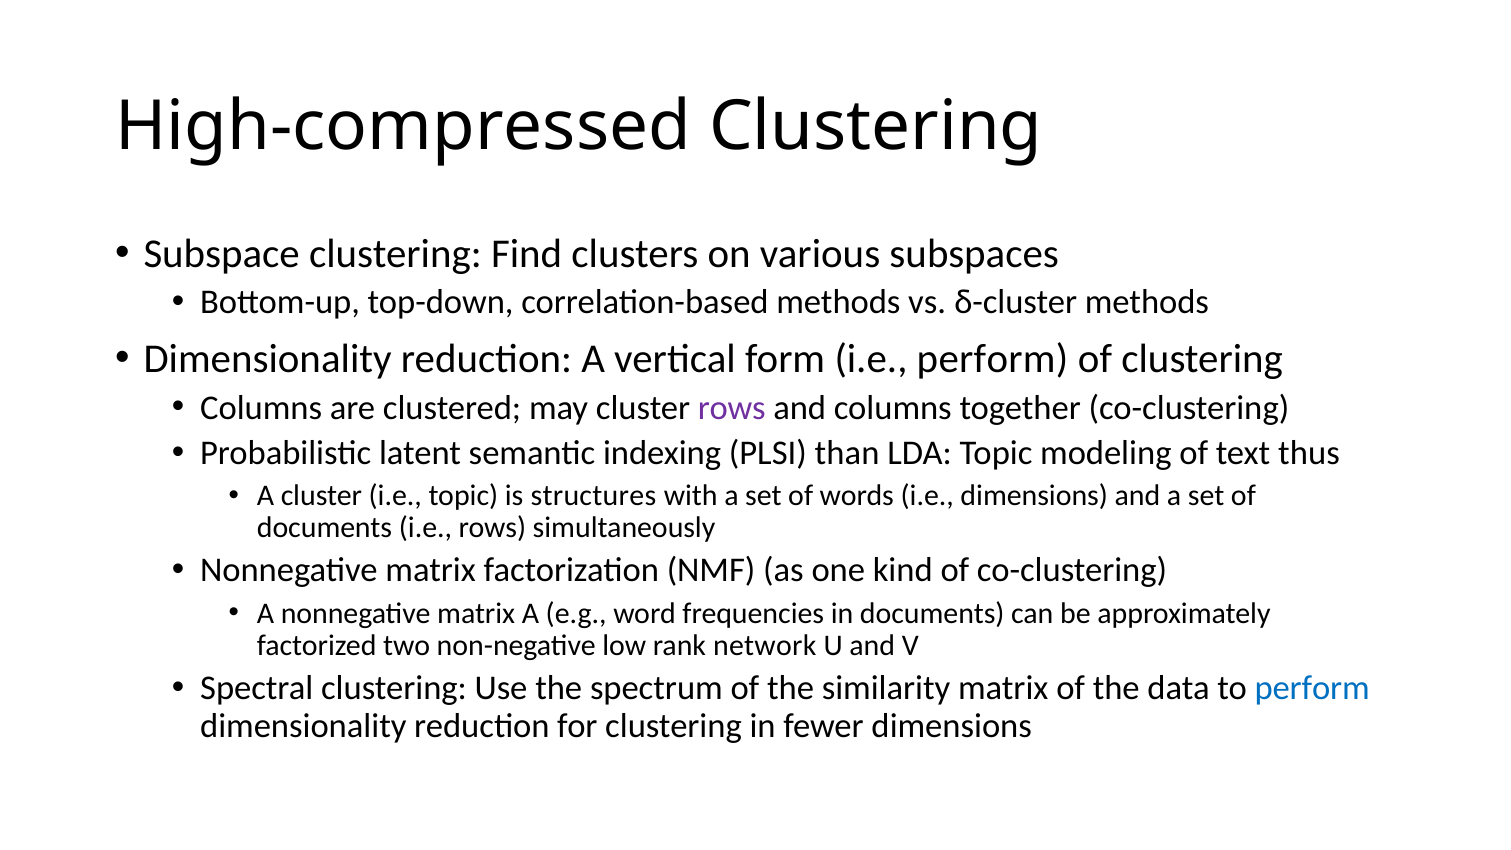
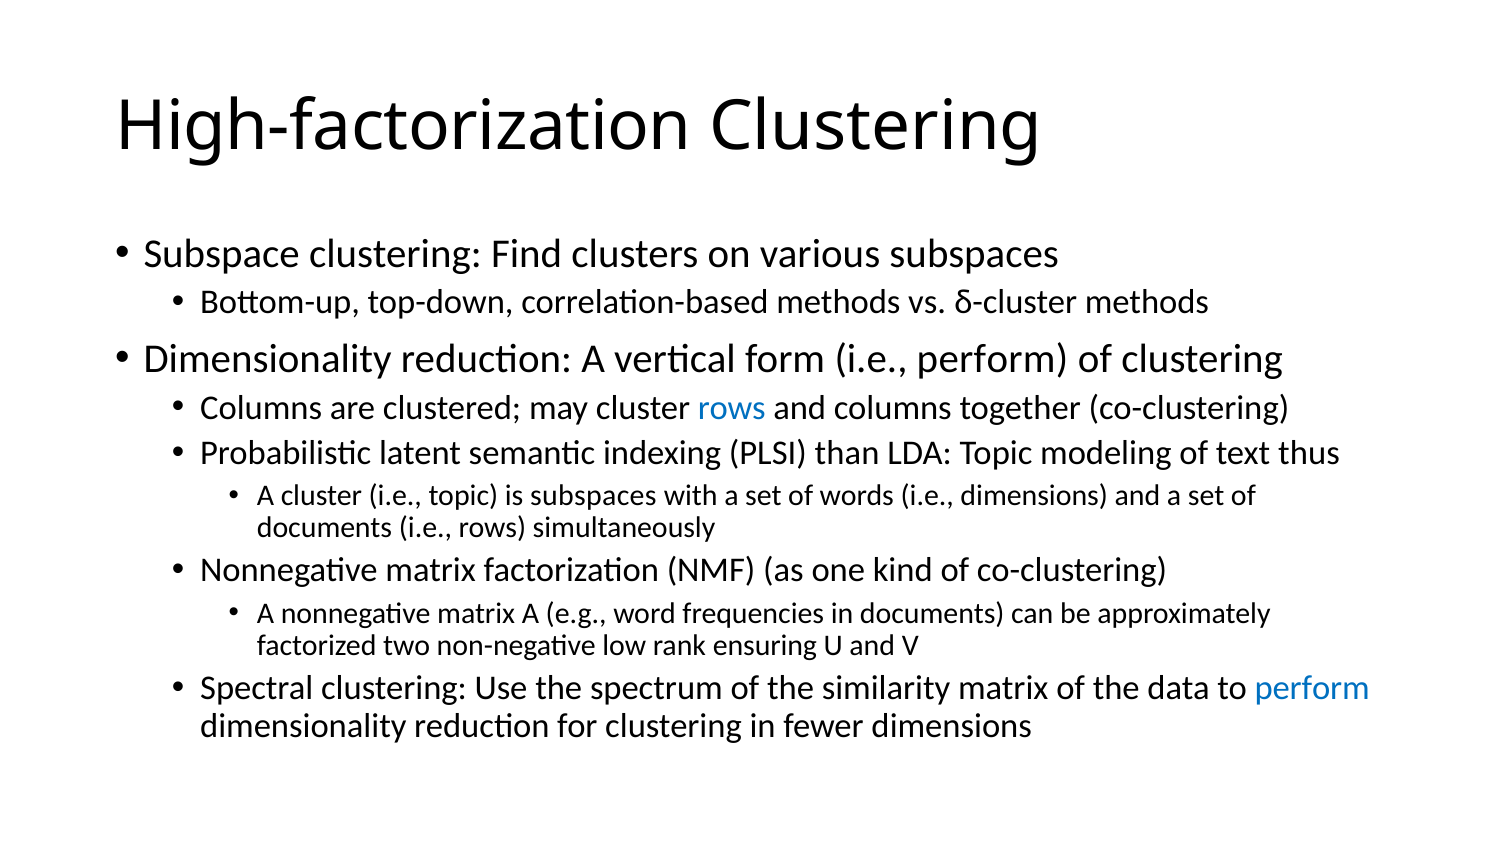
High-compressed: High-compressed -> High-factorization (403, 127)
rows colour: purple -> blue (732, 408)
is structures: structures -> subspaces (593, 496)
network: network -> ensuring (765, 646)
